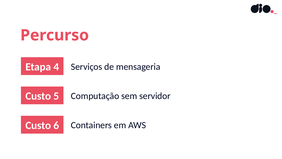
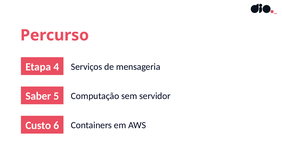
Custo: Custo -> Saber (38, 96)
